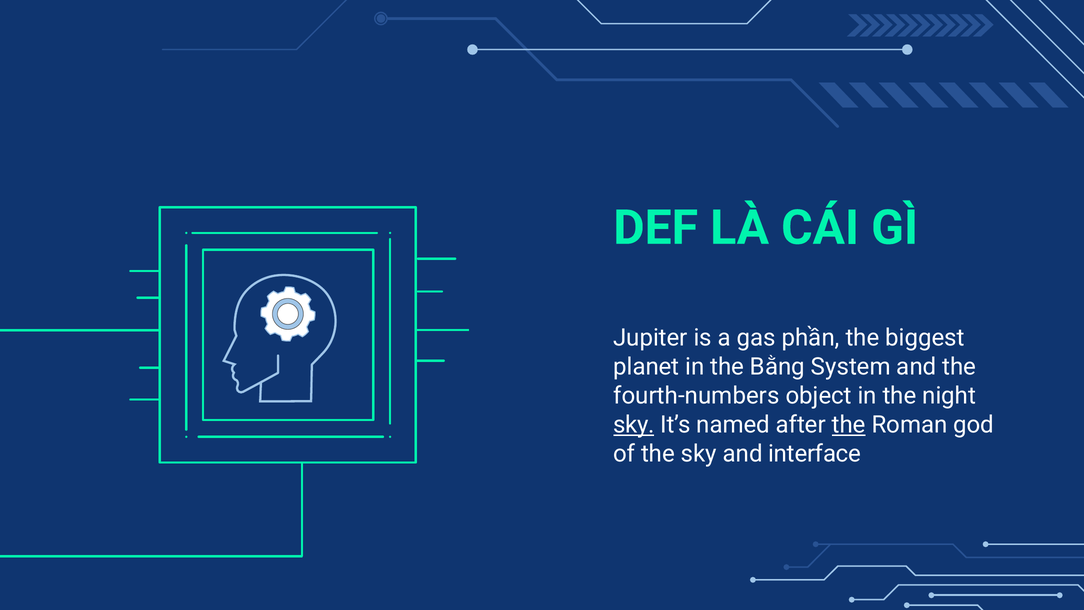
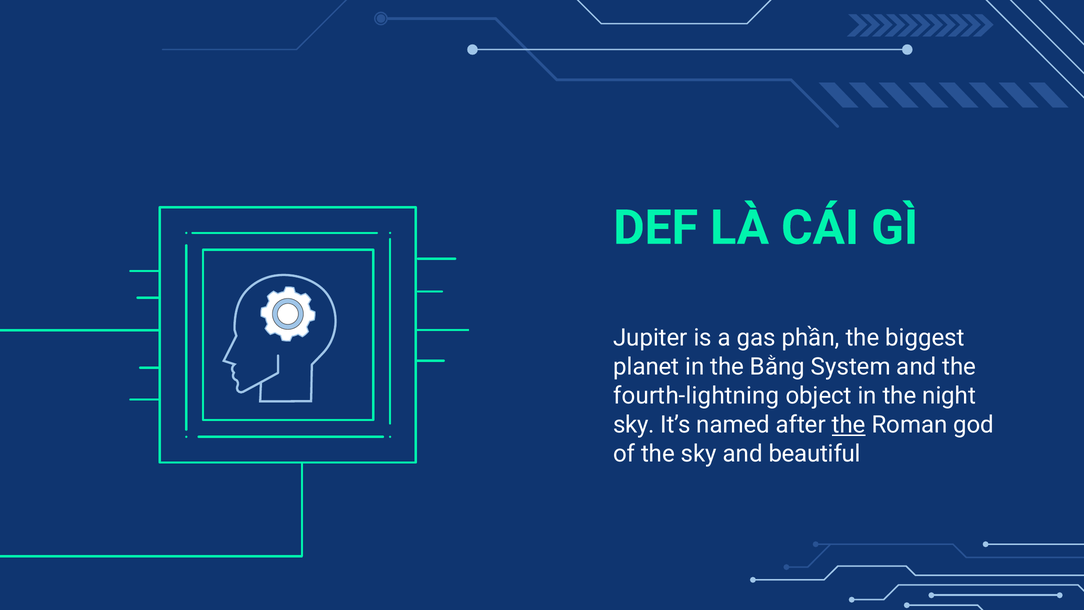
fourth-numbers: fourth-numbers -> fourth-lightning (696, 396)
sky underline: present -> none (634, 425)
interface: interface -> beautiful (815, 453)
